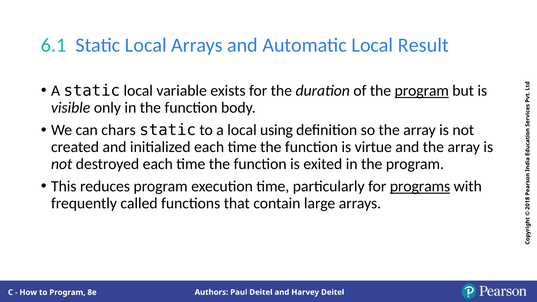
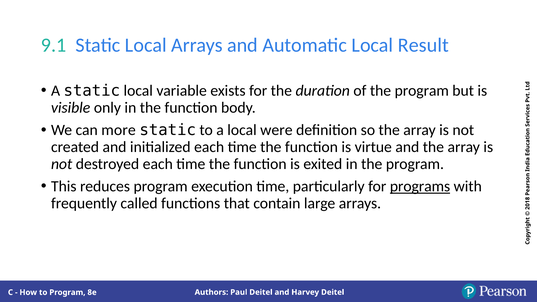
6.1: 6.1 -> 9.1 (54, 45)
program underline: present -> none (422, 91)
chars: chars -> more (119, 130)
using: using -> were (276, 130)
